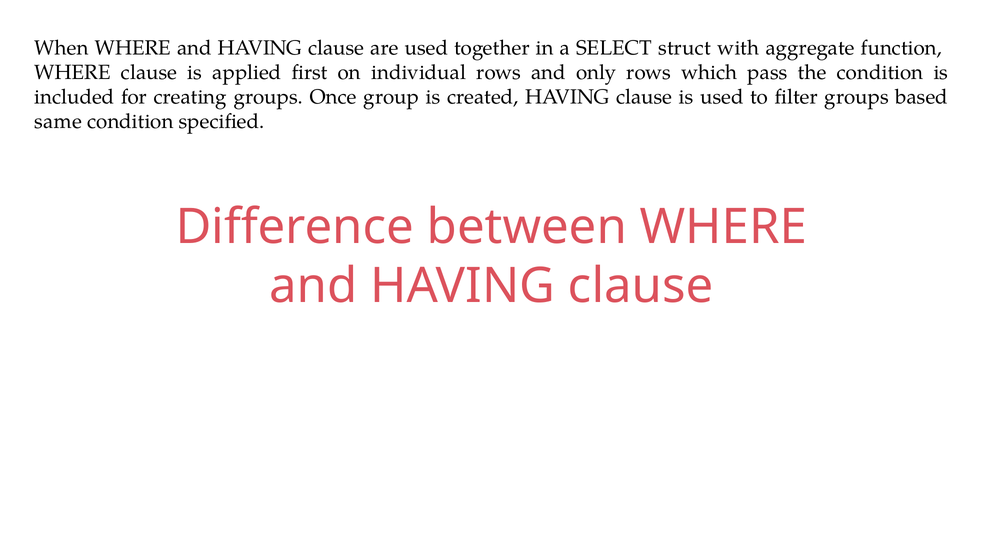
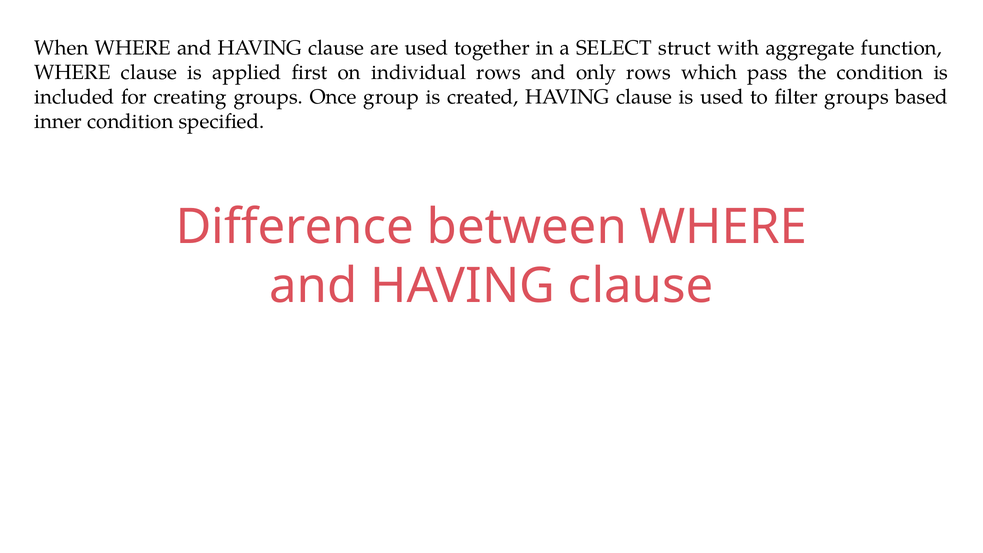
same: same -> inner (58, 122)
